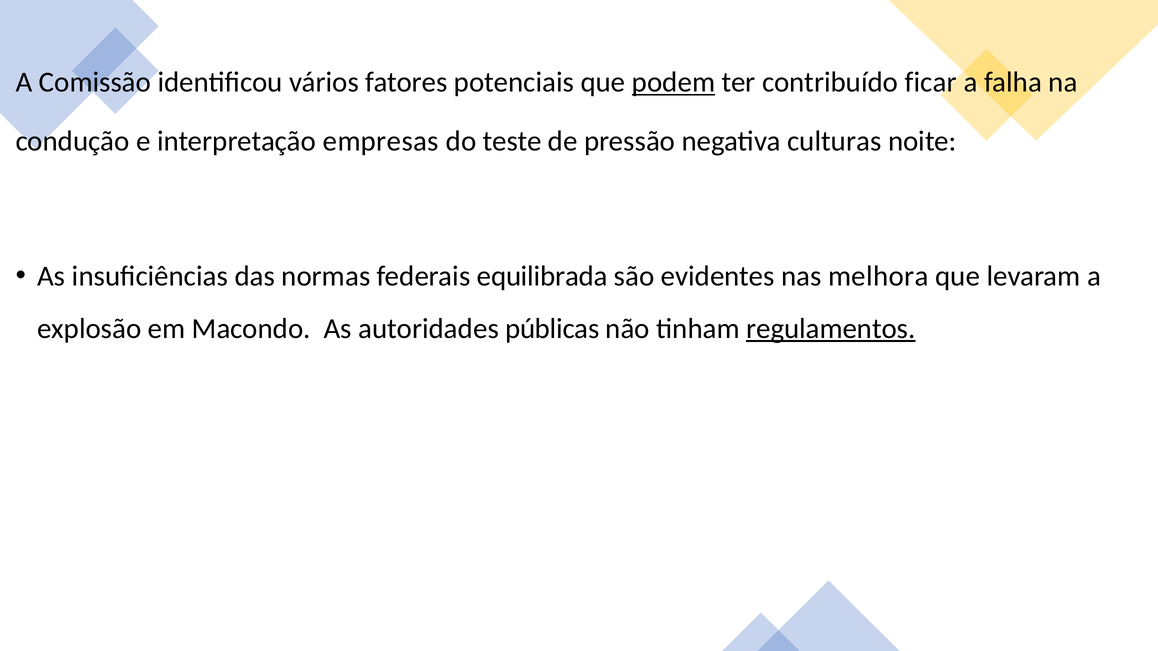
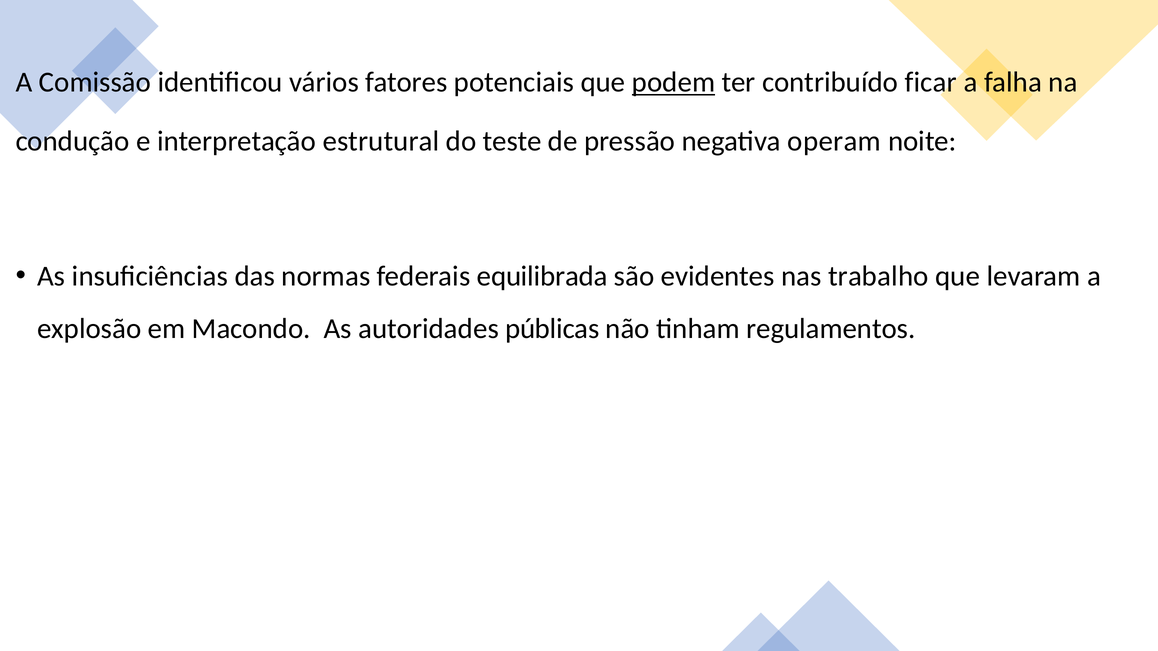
empresas: empresas -> estrutural (381, 141)
culturas: culturas -> operam (834, 141)
melhora: melhora -> trabalho (878, 277)
regulamentos underline: present -> none (831, 329)
